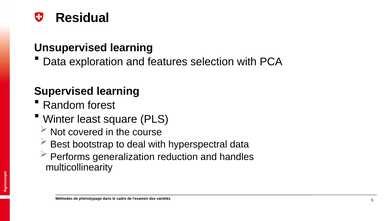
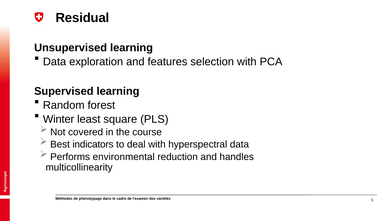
bootstrap: bootstrap -> indicators (93, 144)
generalization: generalization -> environmental (124, 156)
